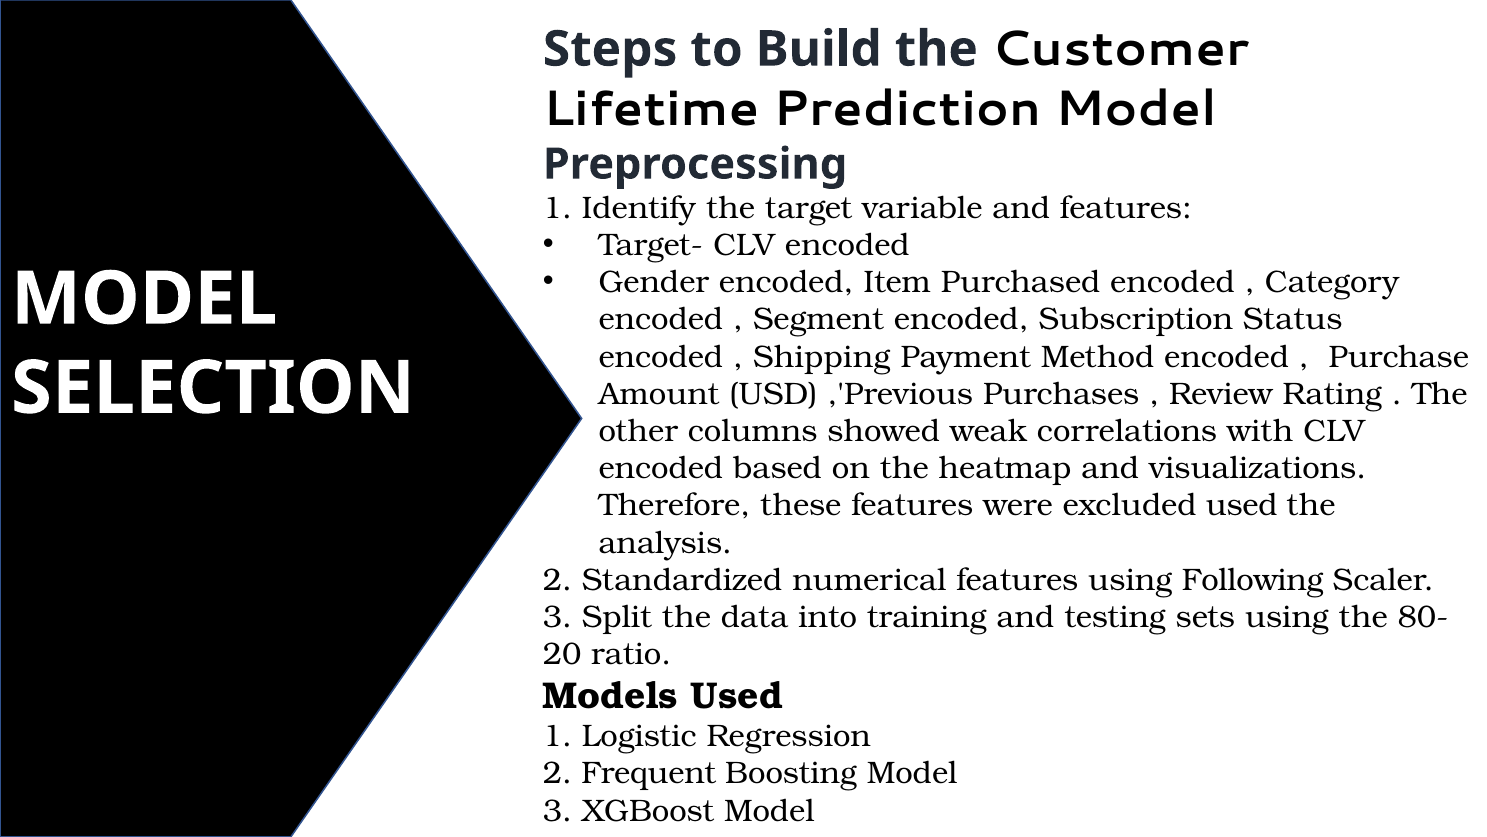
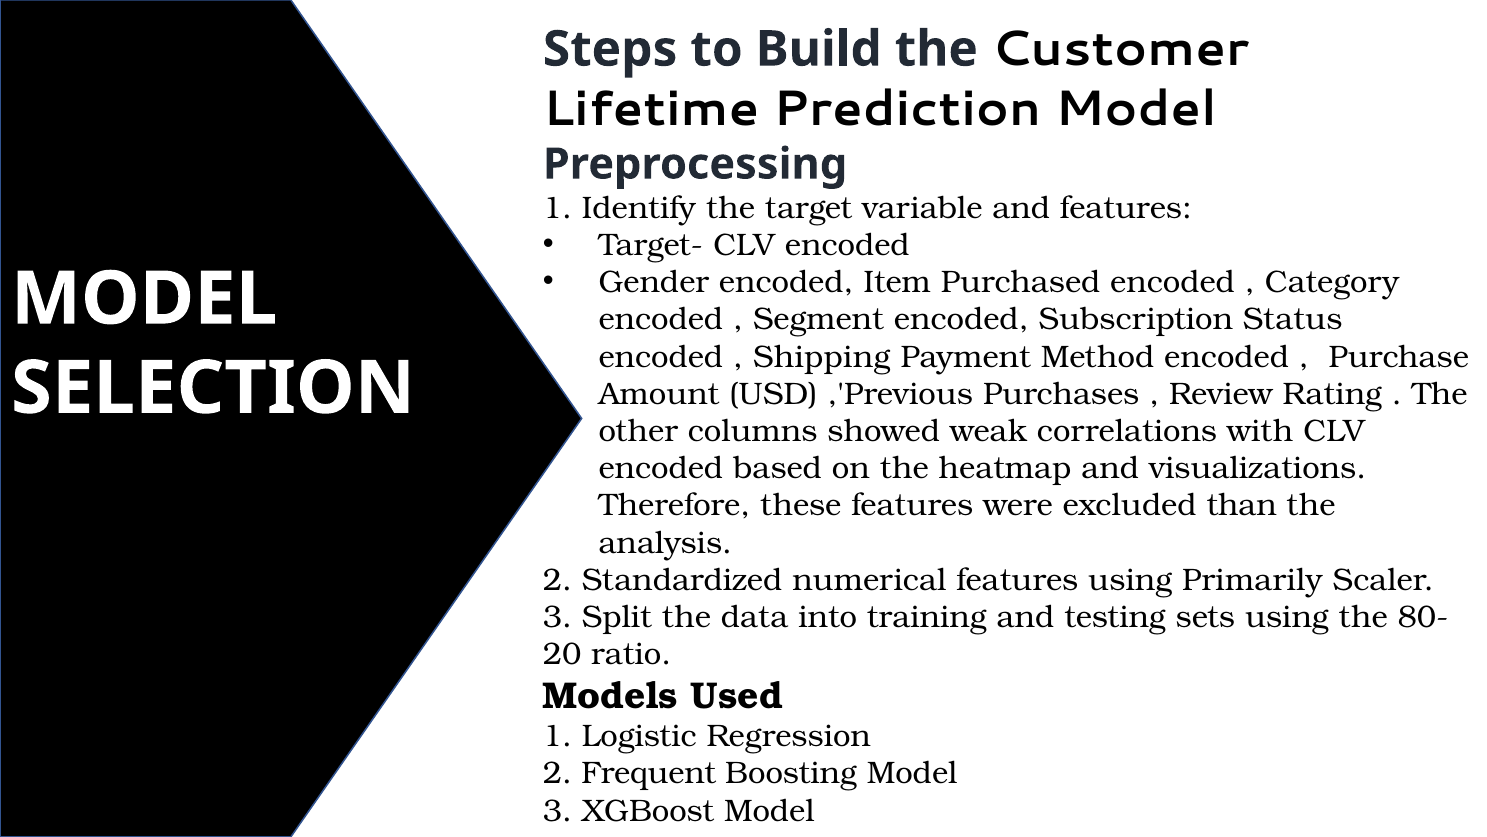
excluded used: used -> than (1242, 505)
Following: Following -> Primarily (1252, 580)
